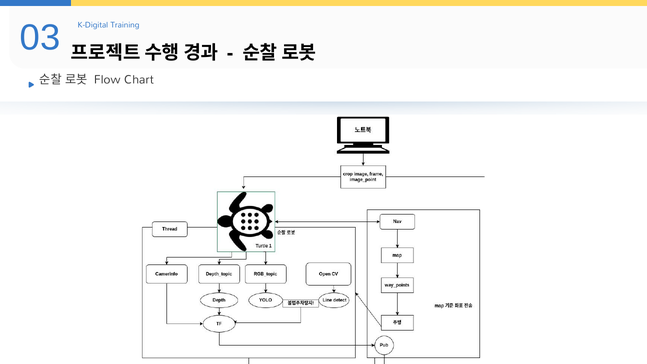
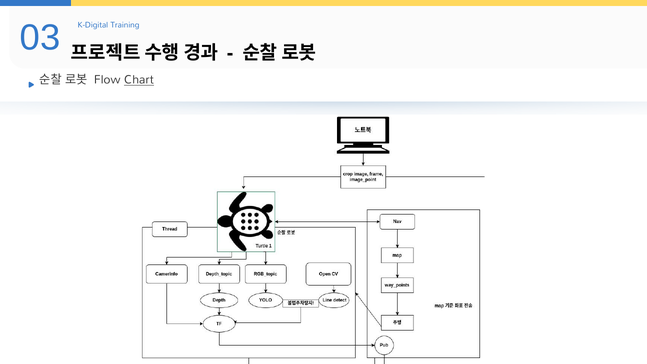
Chart underline: none -> present (139, 80)
